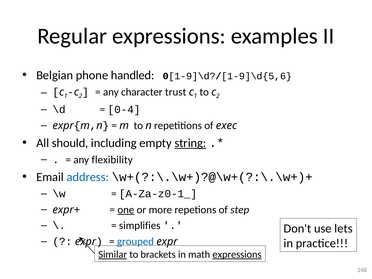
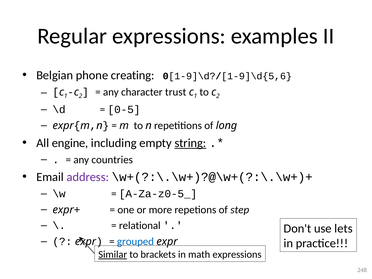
handled: handled -> creating (133, 75)
0-4: 0-4 -> 0-5 (124, 110)
exec: exec -> long (227, 126)
should: should -> engine (70, 143)
flexibility: flexibility -> countries (112, 160)
address colour: blue -> purple (88, 177)
A-Za-z0-1_: A-Za-z0-1_ -> A-Za-z0-5_ (158, 194)
one underline: present -> none (126, 210)
simplifies: simplifies -> relational (140, 226)
expressions underline: present -> none (237, 254)
